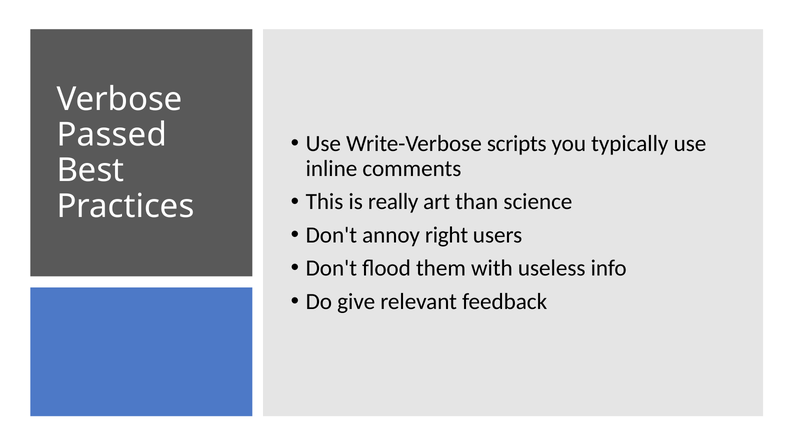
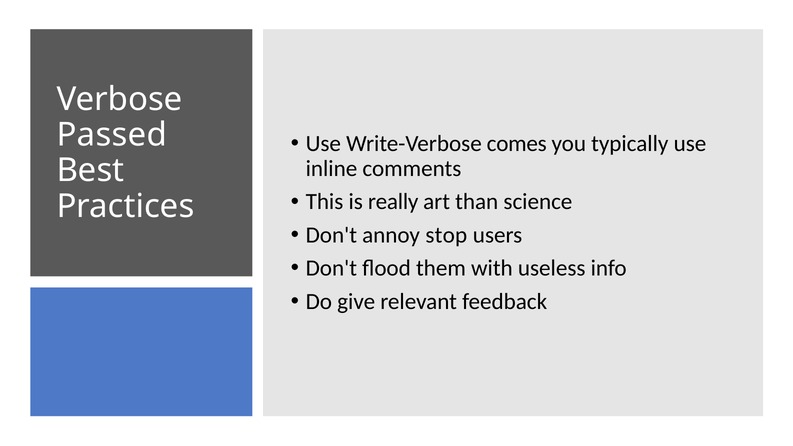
scripts: scripts -> comes (517, 144)
right: right -> stop (446, 235)
